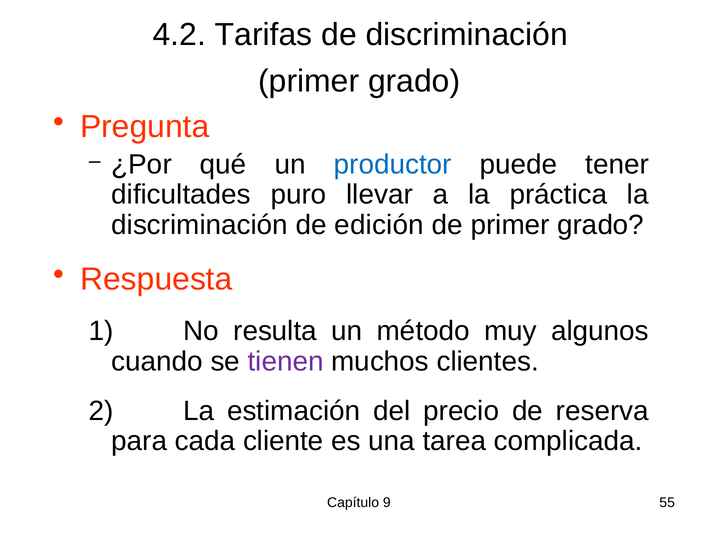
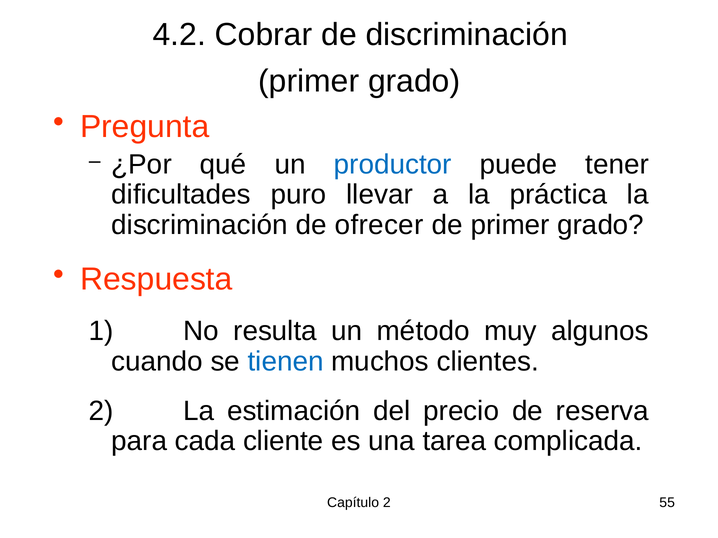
Tarifas: Tarifas -> Cobrar (264, 35)
edición: edición -> ofrecer (379, 225)
tienen colour: purple -> blue (286, 362)
Capítulo 9: 9 -> 2 (387, 503)
